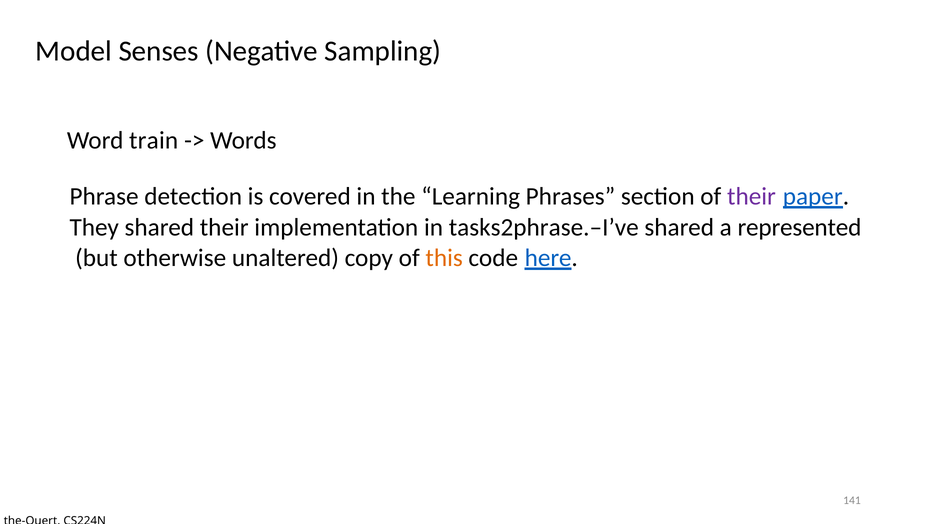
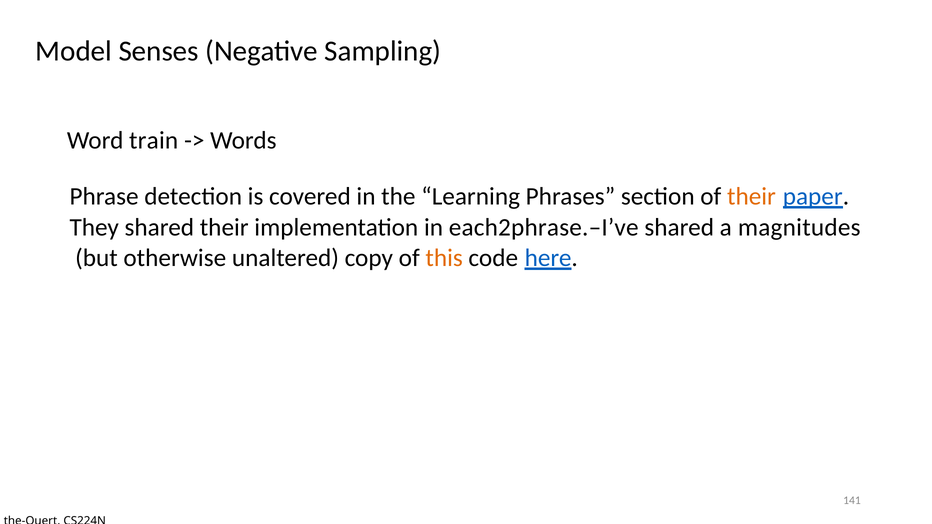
their colour: purple -> orange (752, 197)
tasks2phrase.–I’ve: tasks2phrase.–I’ve -> each2phrase.–I’ve (544, 228)
represented: represented -> magnitudes (799, 228)
